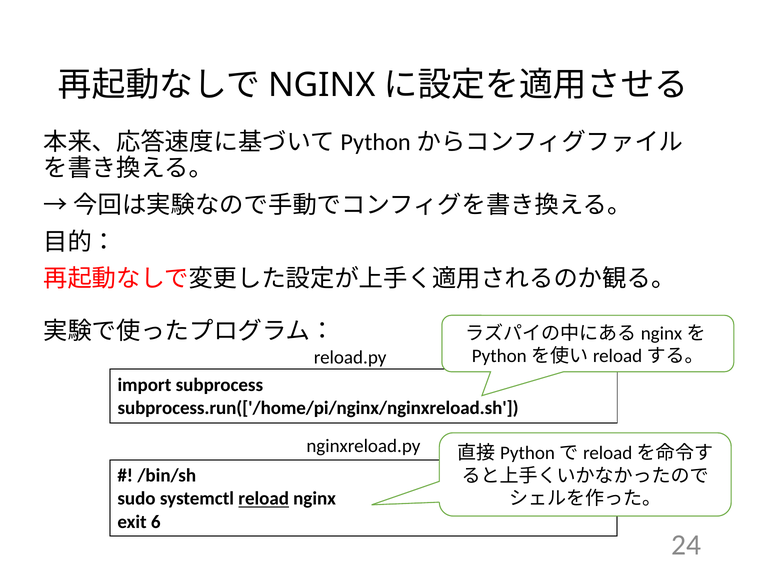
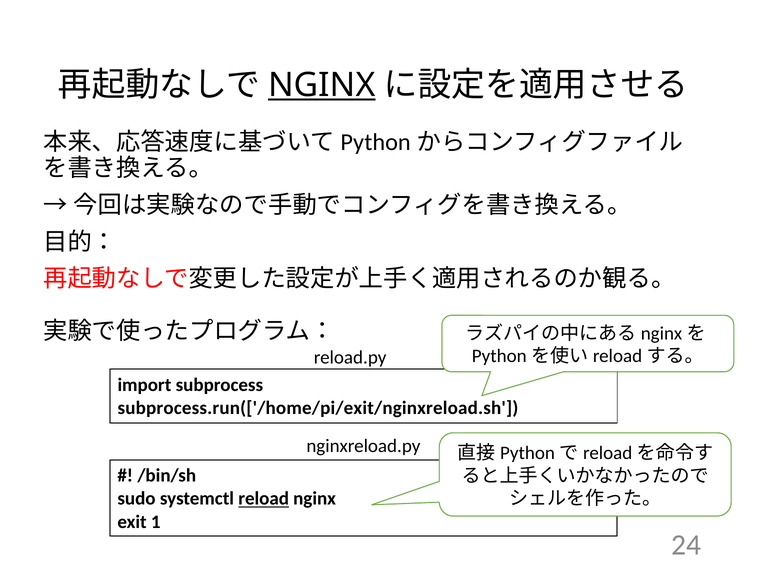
NGINX underline: none -> present (322, 85)
subprocess.run(['/home/pi/nginx/nginxreload.sh: subprocess.run(['/home/pi/nginx/nginxreload.sh -> subprocess.run(['/home/pi/exit/nginxreload.sh (318, 409)
6: 6 -> 1 (156, 523)
